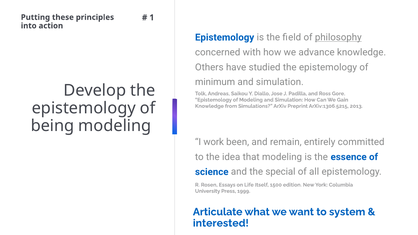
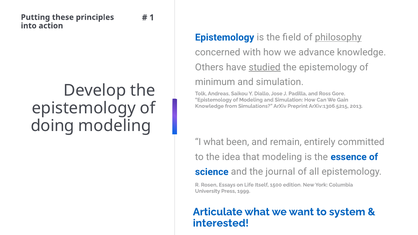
studied underline: none -> present (265, 67)
being: being -> doing (53, 126)
I work: work -> what (214, 142)
special: special -> journal (280, 172)
